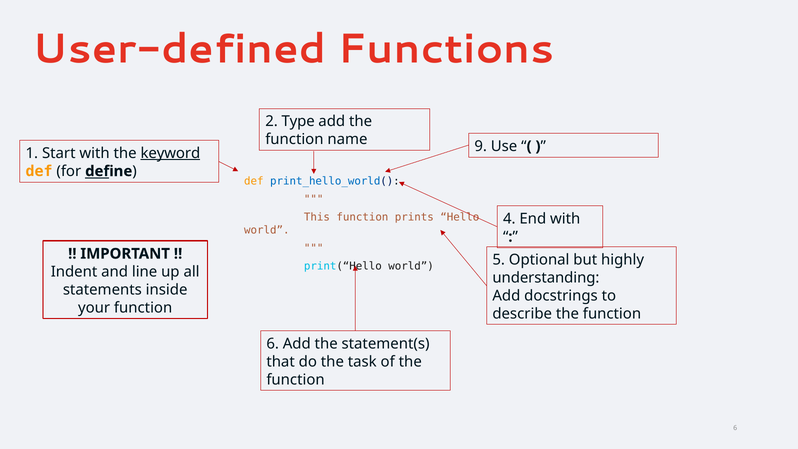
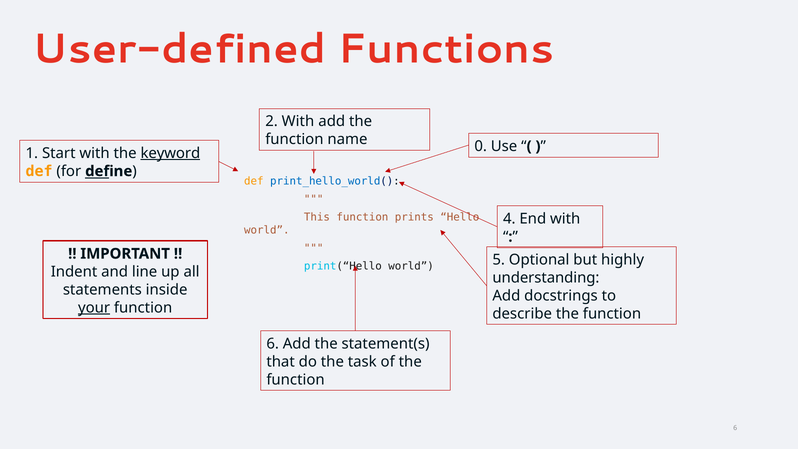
2 Type: Type -> With (298, 122)
9: 9 -> 0 (481, 146)
your underline: none -> present (94, 308)
